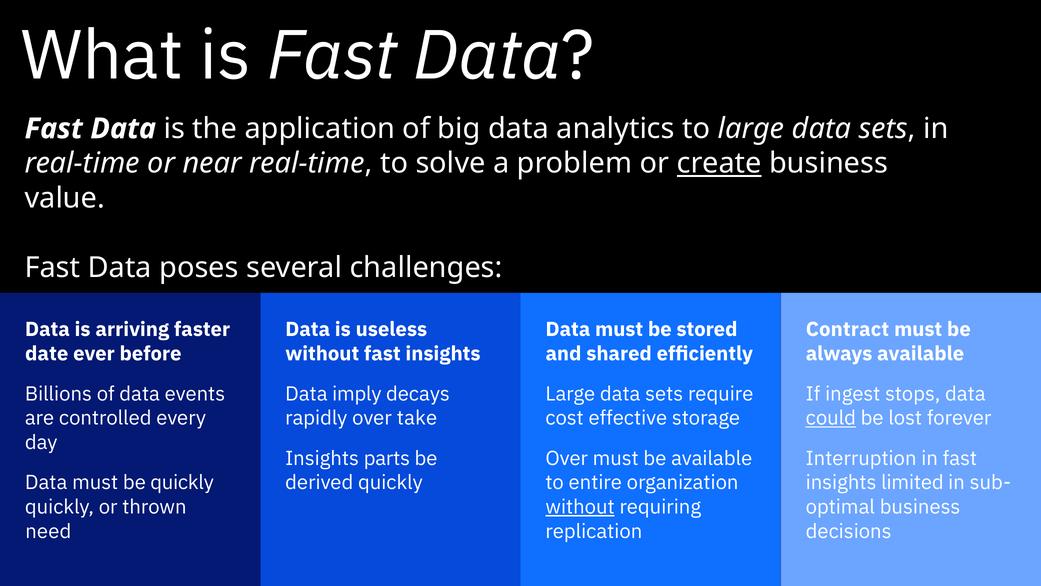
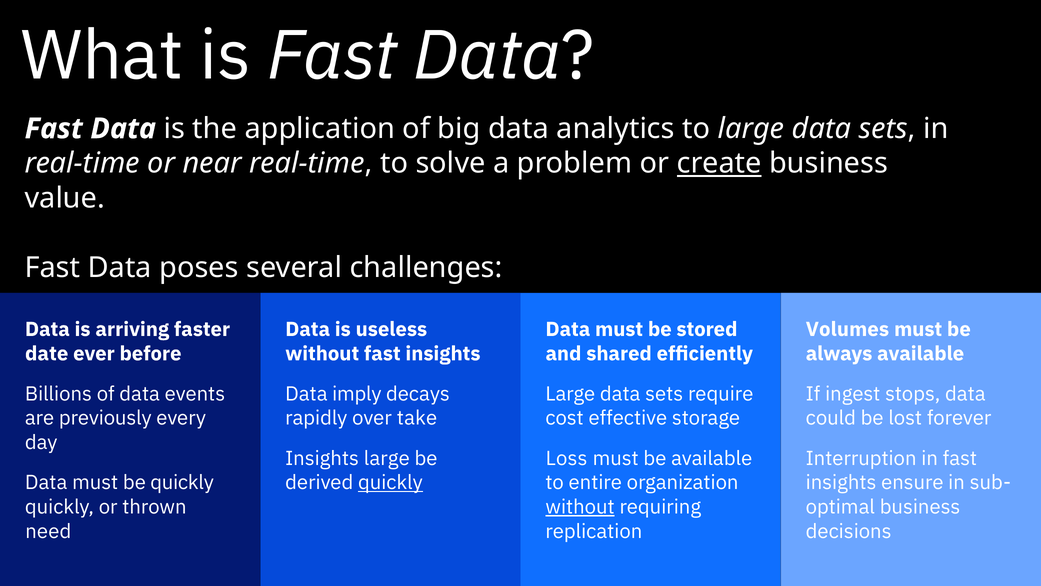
Contract: Contract -> Volumes (847, 329)
controlled: controlled -> previously (105, 418)
could underline: present -> none (831, 418)
Insights parts: parts -> large (387, 458)
Over: Over -> Loss (567, 458)
quickly underline: none -> present (390, 482)
limited: limited -> ensure (912, 482)
